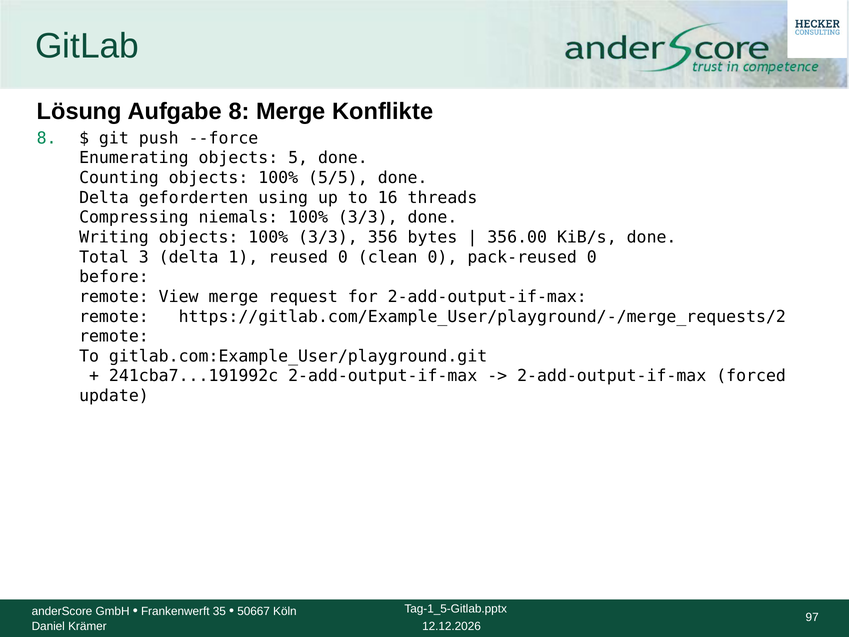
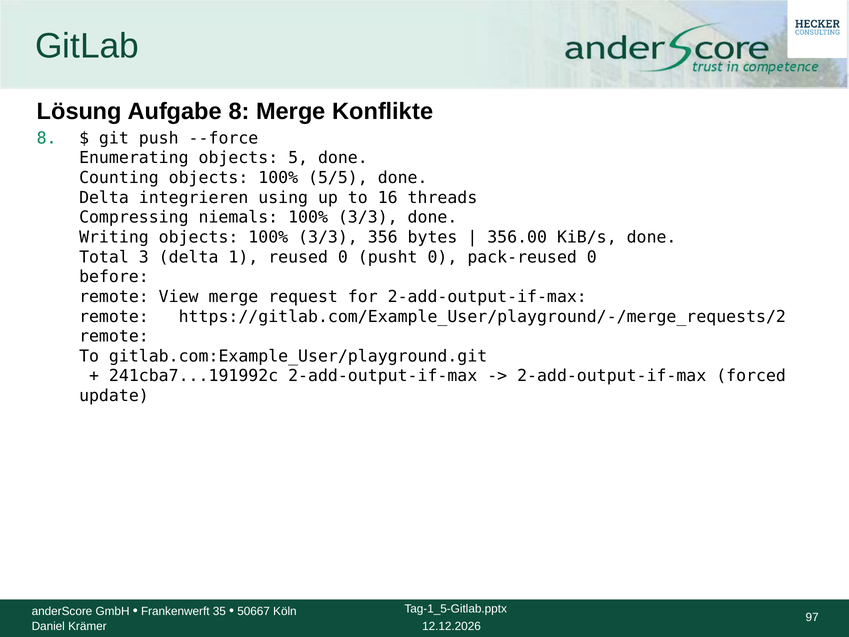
geforderten: geforderten -> integrieren (194, 198)
clean: clean -> pusht (388, 257)
